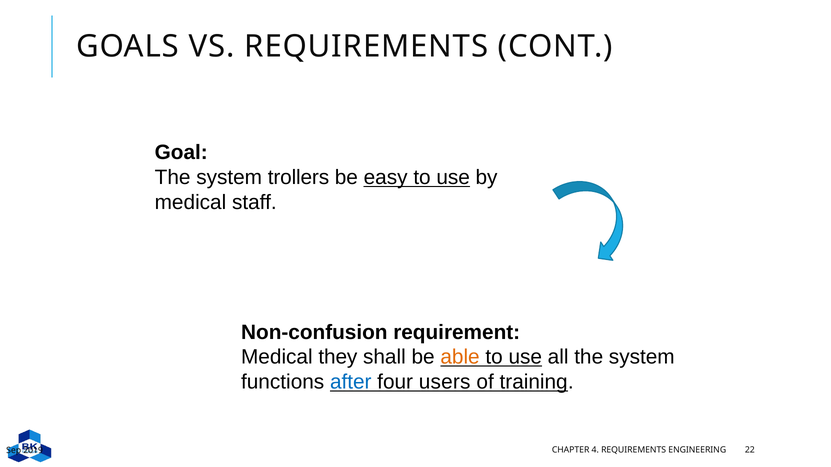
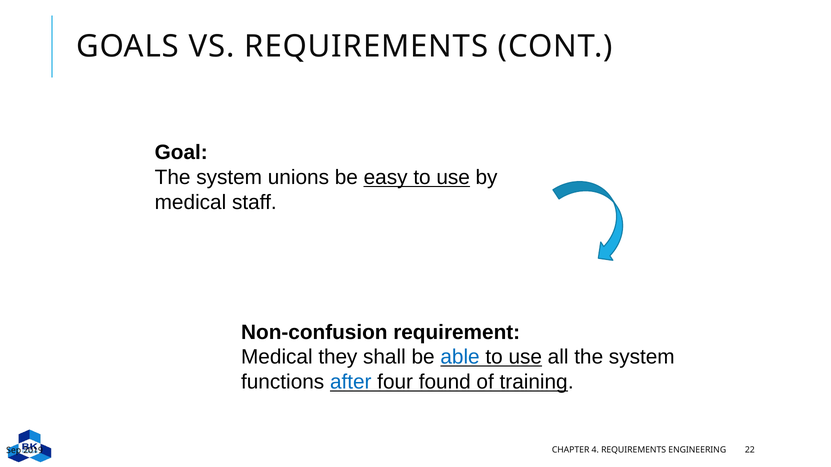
trollers: trollers -> unions (298, 177)
able colour: orange -> blue (460, 357)
users: users -> found (445, 382)
